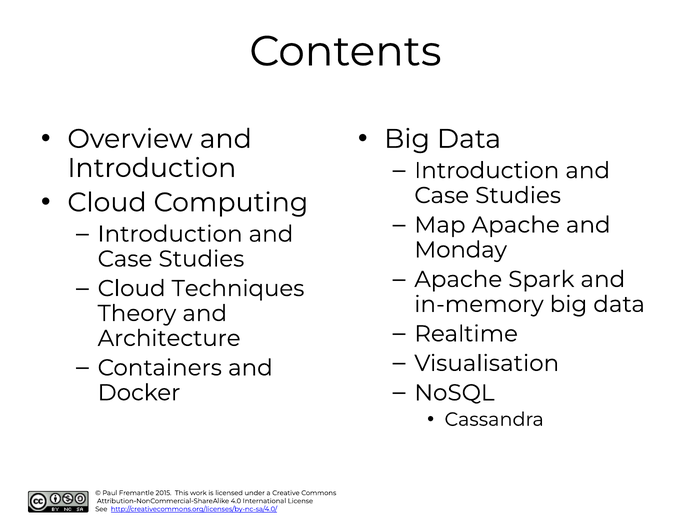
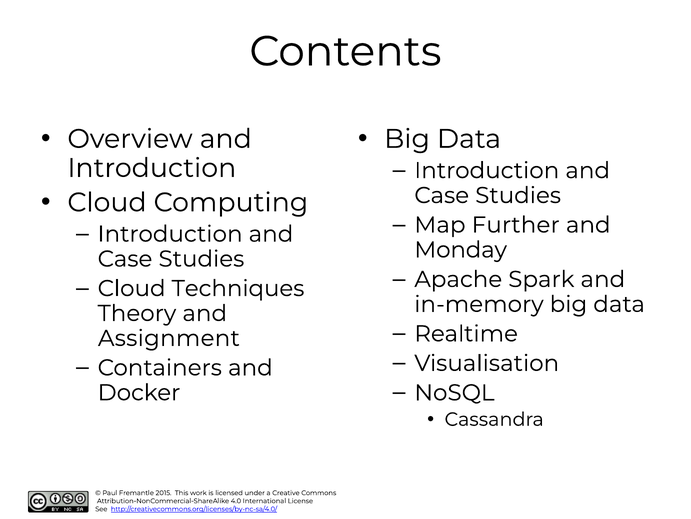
Map Apache: Apache -> Further (516, 225)
Architecture: Architecture -> Assignment (169, 338)
